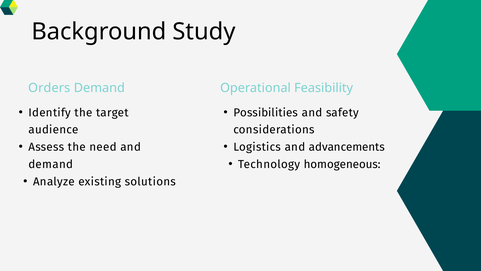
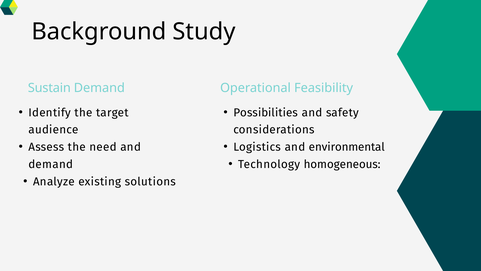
Orders: Orders -> Sustain (49, 88)
advancements: advancements -> environmental (347, 147)
